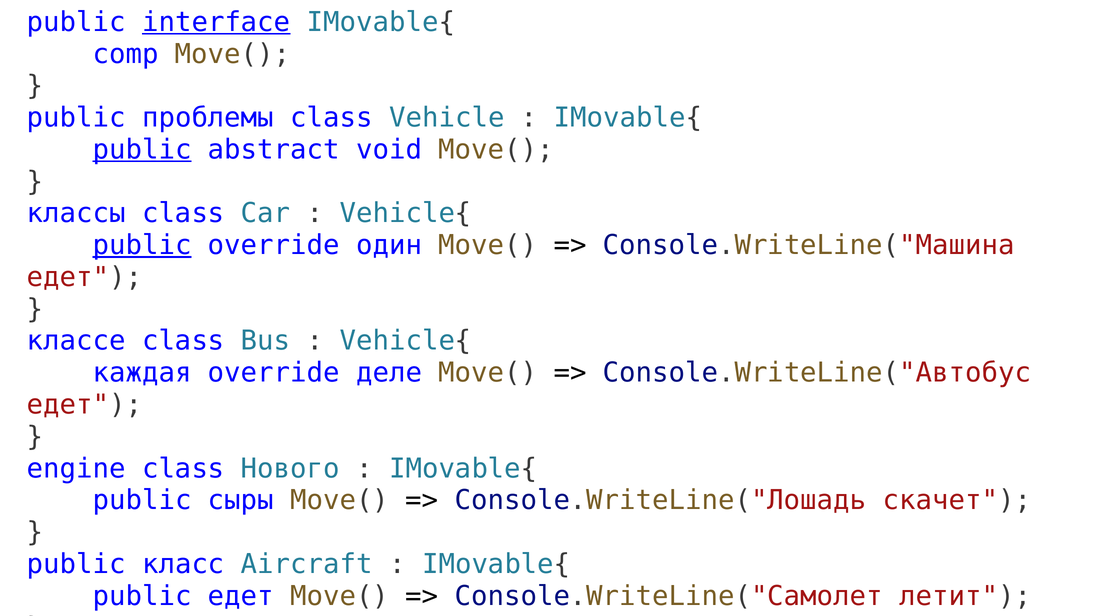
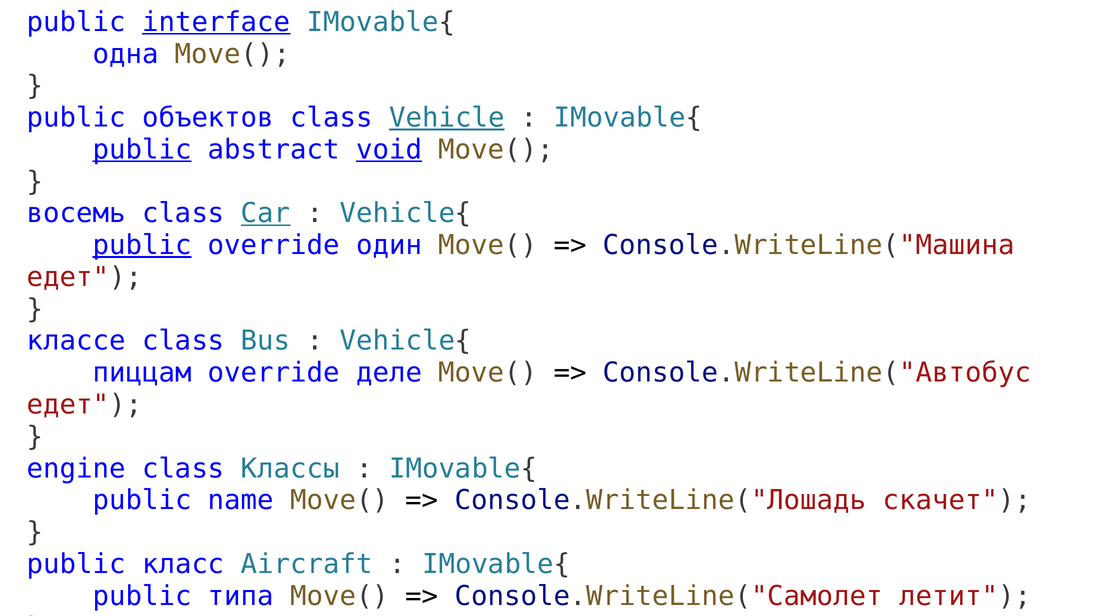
comp: comp -> одна (126, 54)
проблемы: проблемы -> объектов (208, 118)
Vehicle underline: none -> present (447, 118)
void underline: none -> present (389, 150)
классы: классы -> восемь (76, 213)
Car underline: none -> present (266, 213)
каждая: каждая -> пиццам (142, 373)
Нового: Нового -> Классы (290, 468)
сыры: сыры -> name (241, 500)
public едет: едет -> типа (241, 596)
